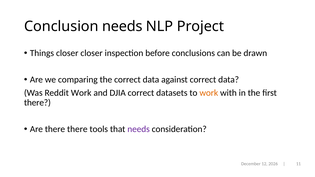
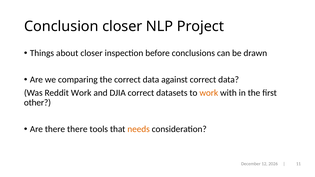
Conclusion needs: needs -> closer (122, 26)
Things closer: closer -> about (67, 53)
there: there -> other (37, 103)
needs colour: purple -> orange (139, 129)
